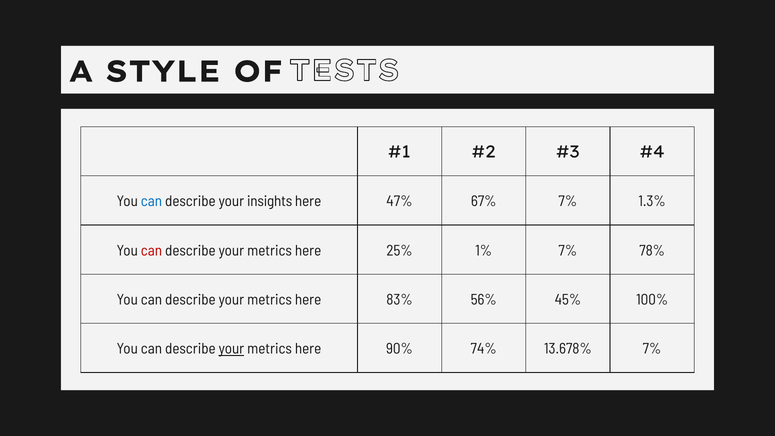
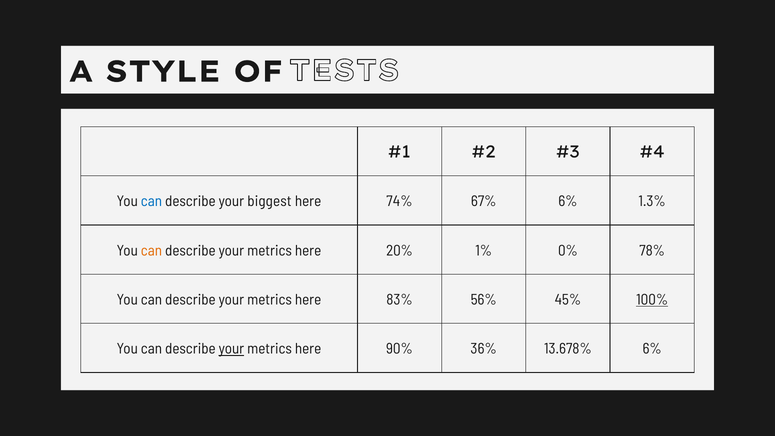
insights: insights -> biggest (269, 201)
47%: 47% -> 74% (399, 201)
67% 7%: 7% -> 6% (568, 201)
can colour: red -> orange (151, 251)
25%: 25% -> 20% (400, 251)
1% 7%: 7% -> 0% (568, 251)
100% underline: none -> present (652, 300)
74%: 74% -> 36% (484, 349)
13.678% 7%: 7% -> 6% (652, 349)
